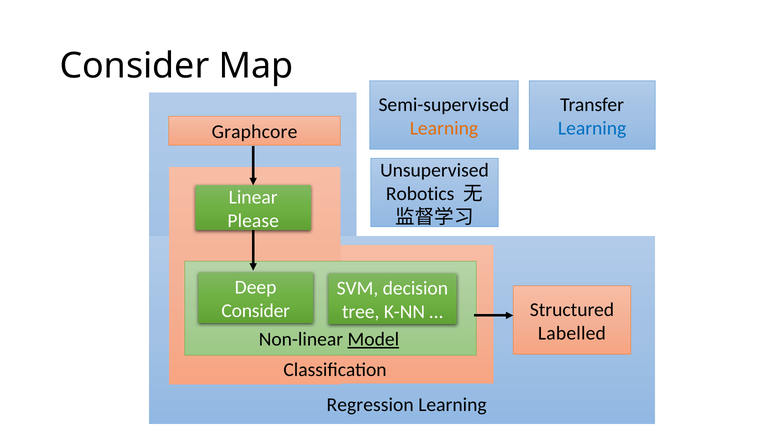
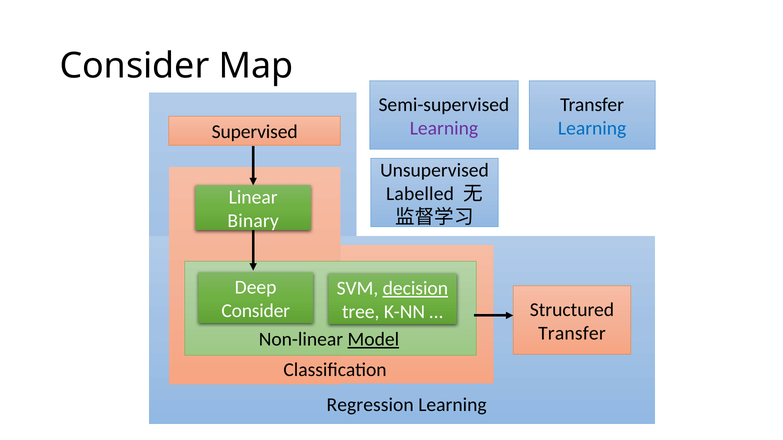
Learning colour: orange -> purple (444, 128)
Graphcore: Graphcore -> Supervised (255, 132)
Robotics: Robotics -> Labelled (420, 194)
Please: Please -> Binary (253, 221)
decision underline: none -> present (415, 289)
Labelled: Labelled -> Transfer (572, 333)
